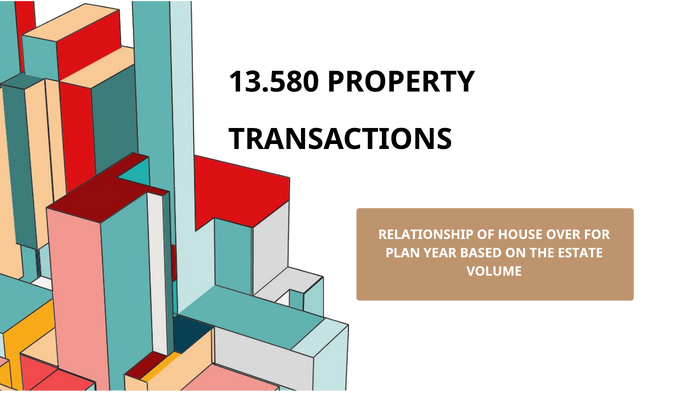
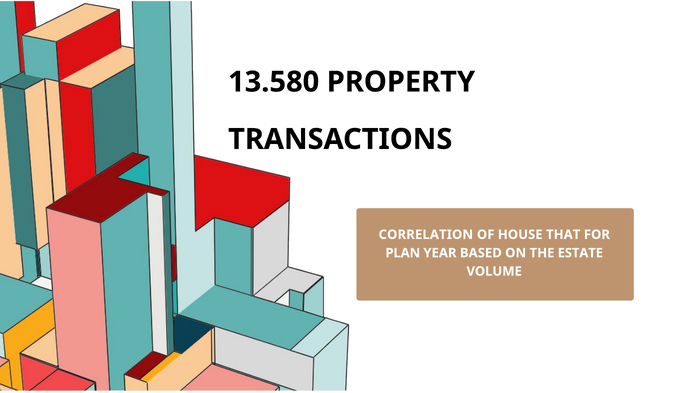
RELATIONSHIP: RELATIONSHIP -> CORRELATION (426, 234)
OVER: OVER -> THAT (563, 234)
